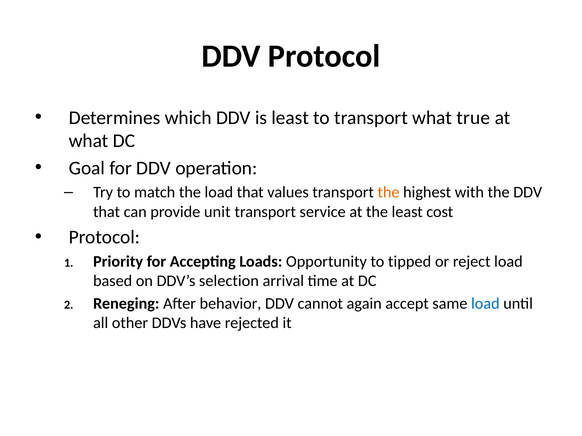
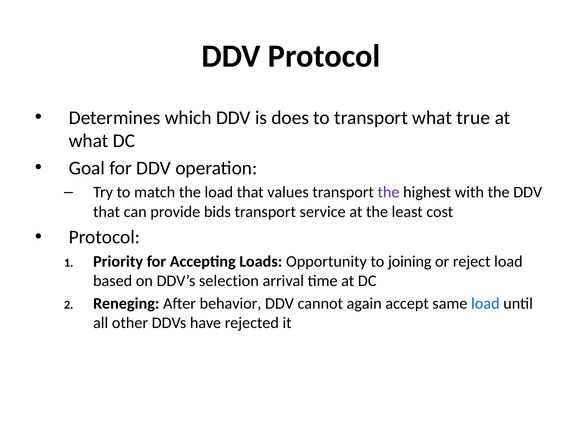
is least: least -> does (290, 118)
the colour: orange -> purple (389, 193)
unit: unit -> bids (217, 212)
tipped: tipped -> joining (410, 262)
